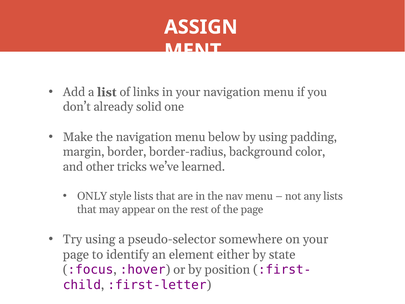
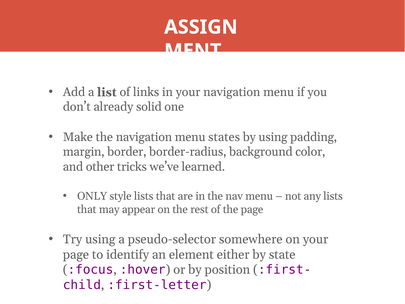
below: below -> states (224, 137)
